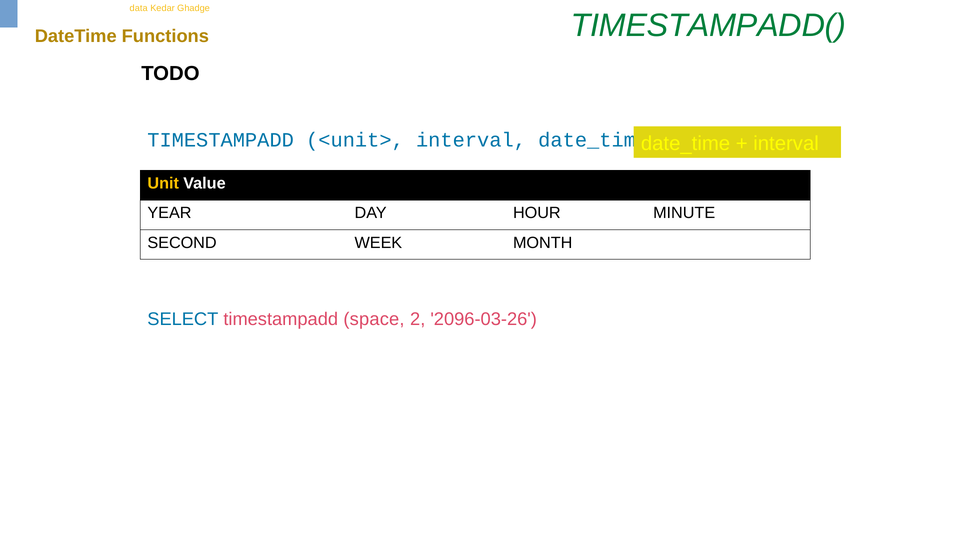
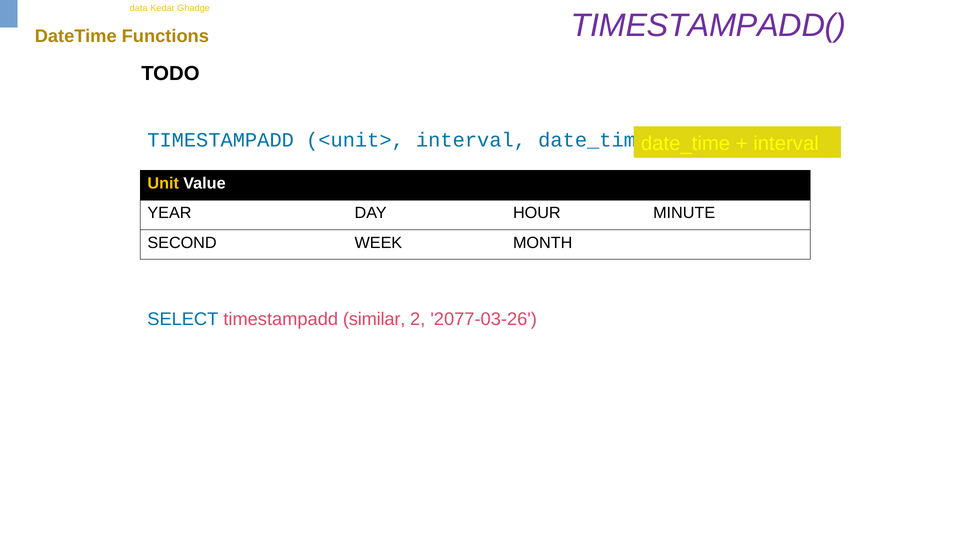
TIMESTAMPADD( colour: green -> purple (708, 25)
space: space -> similar (374, 319)
2096-03-26: 2096-03-26 -> 2077-03-26 (484, 319)
